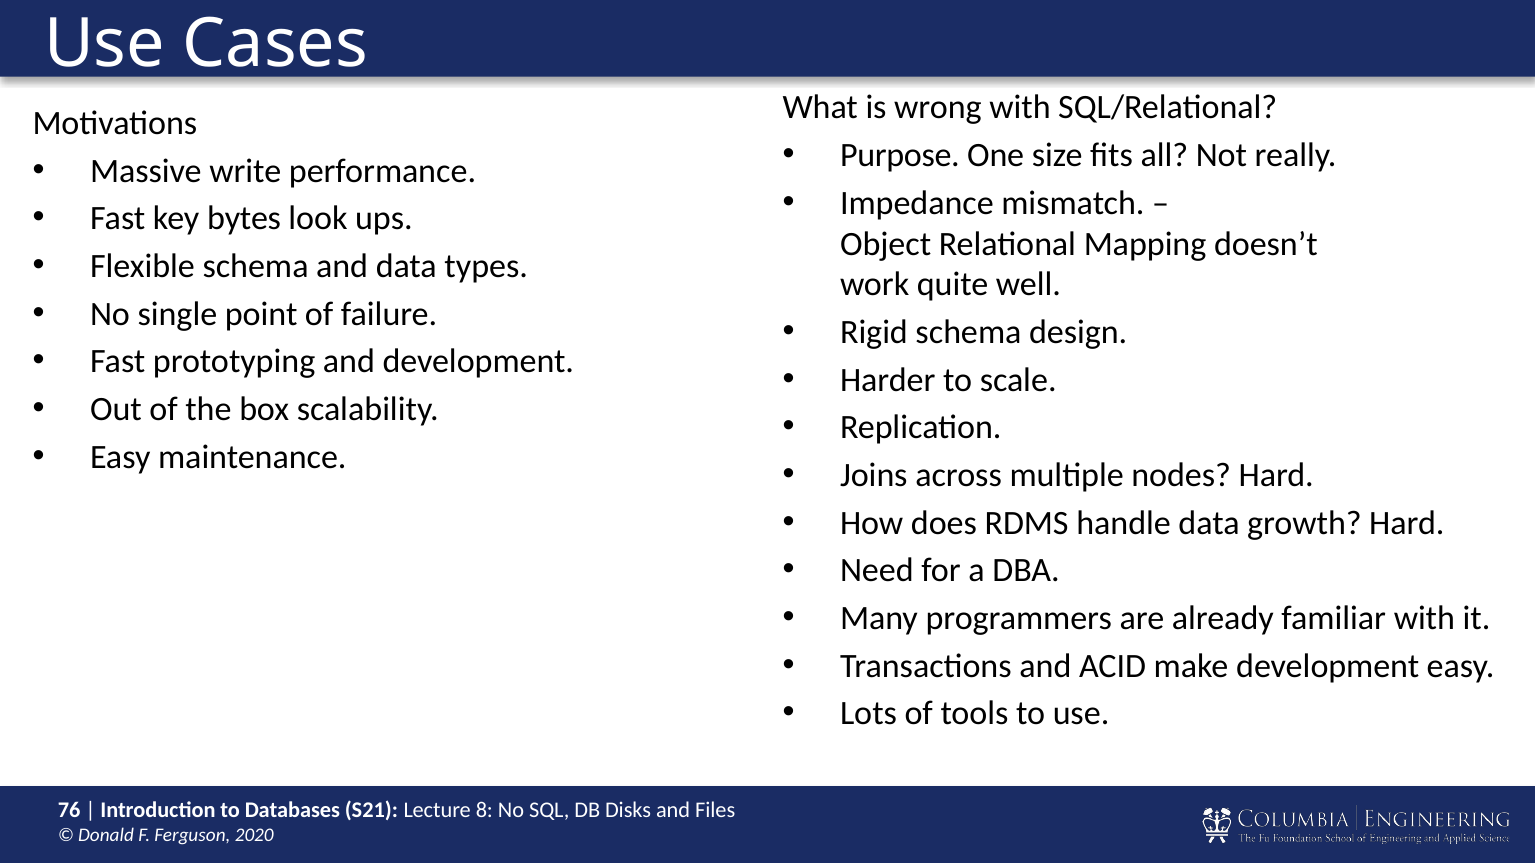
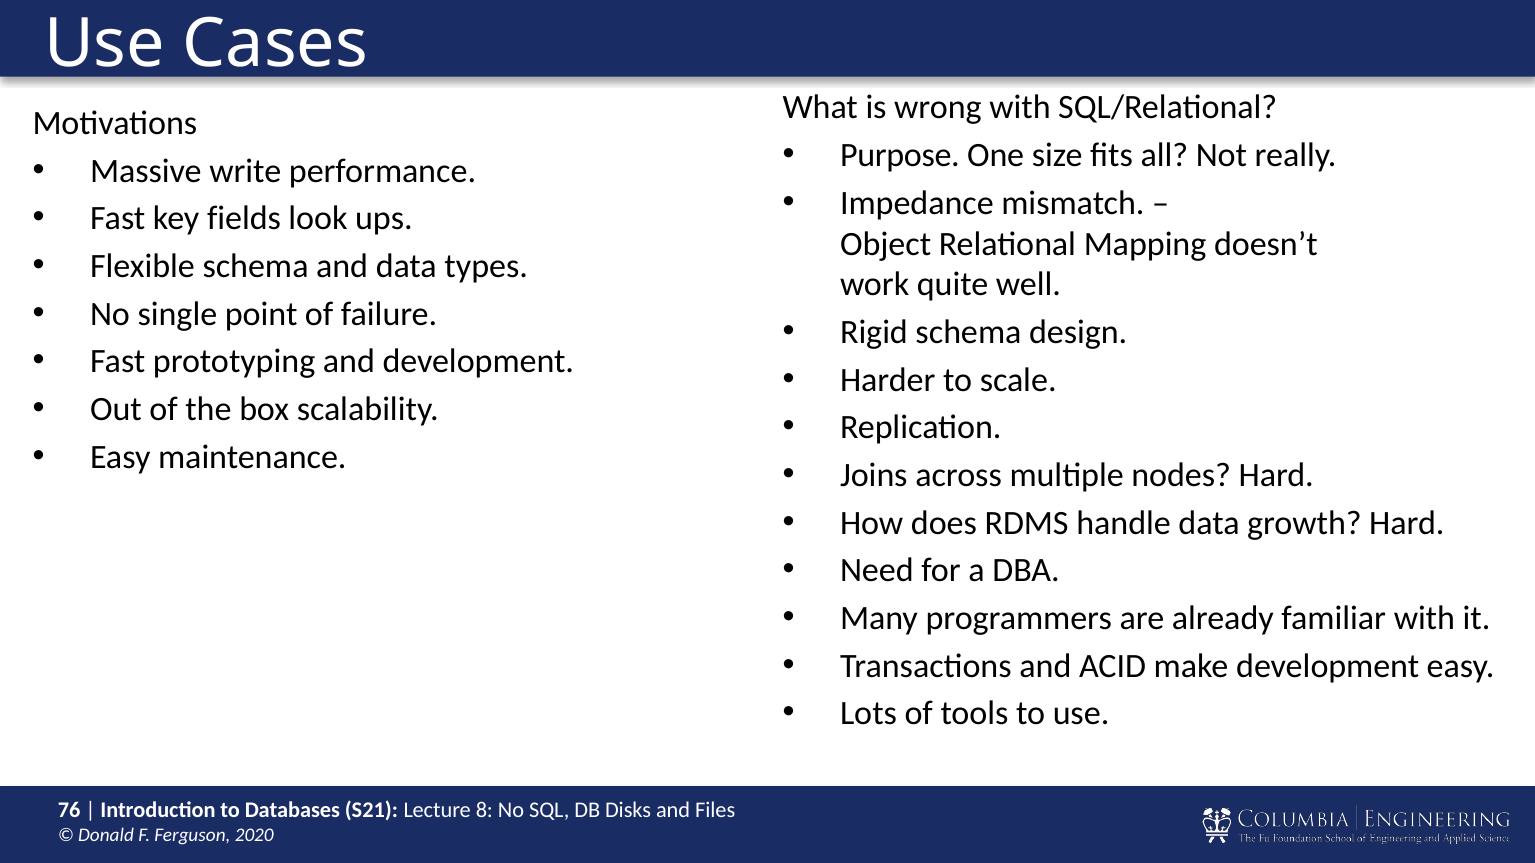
bytes: bytes -> fields (244, 219)
